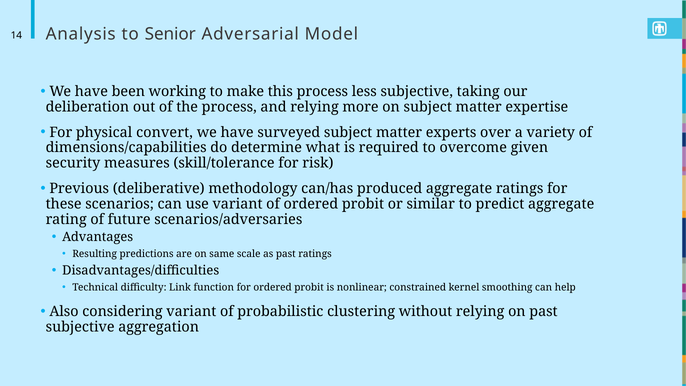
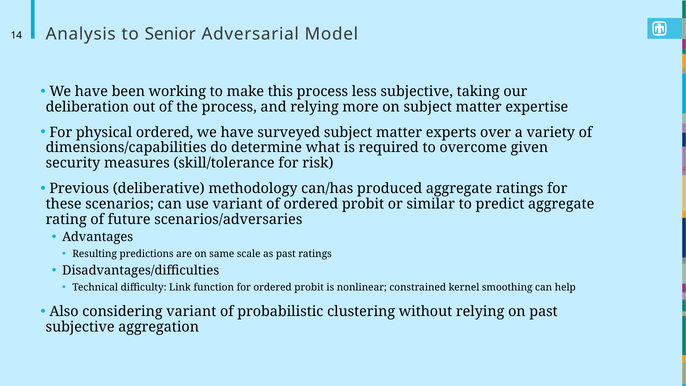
physical convert: convert -> ordered (165, 132)
